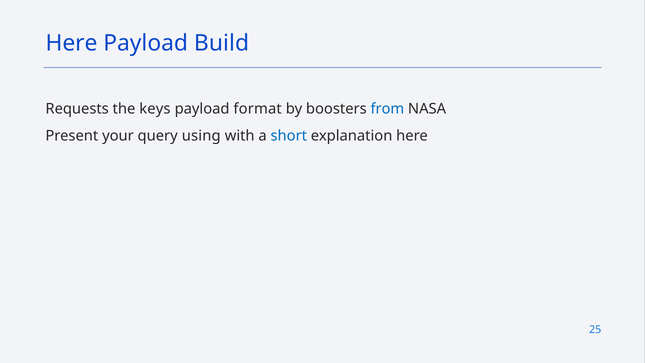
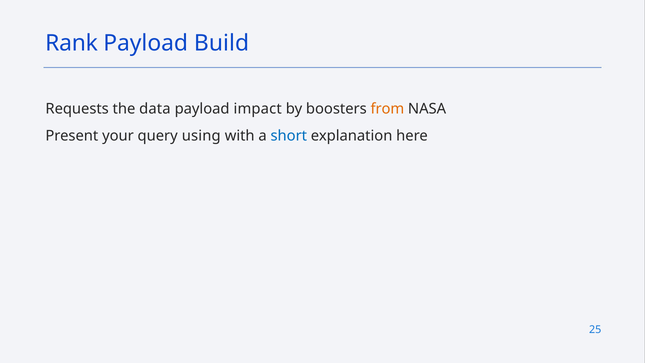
Here: Here -> Rank (72, 43)
keys: keys -> data (155, 109)
format: format -> impact (258, 109)
from colour: blue -> orange (387, 109)
